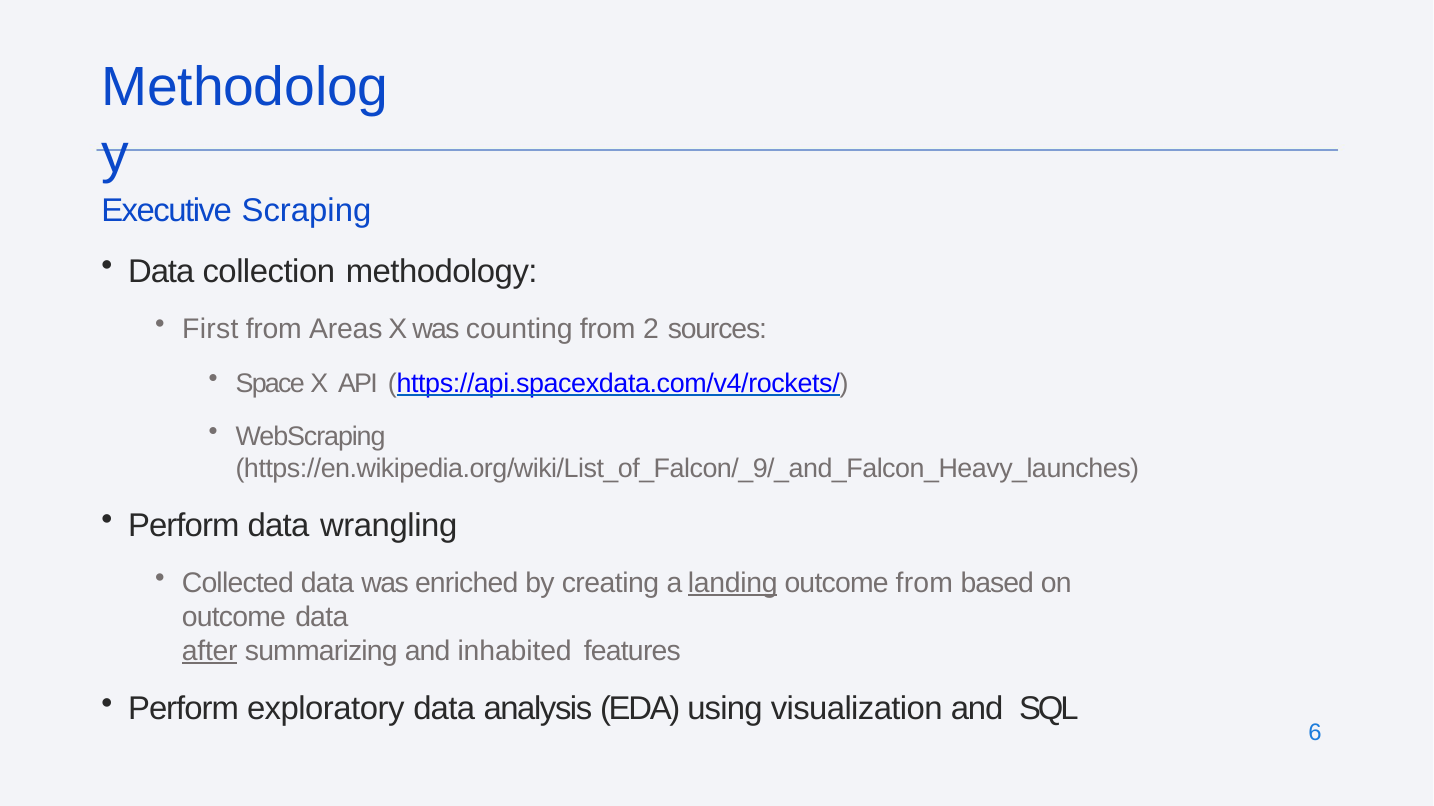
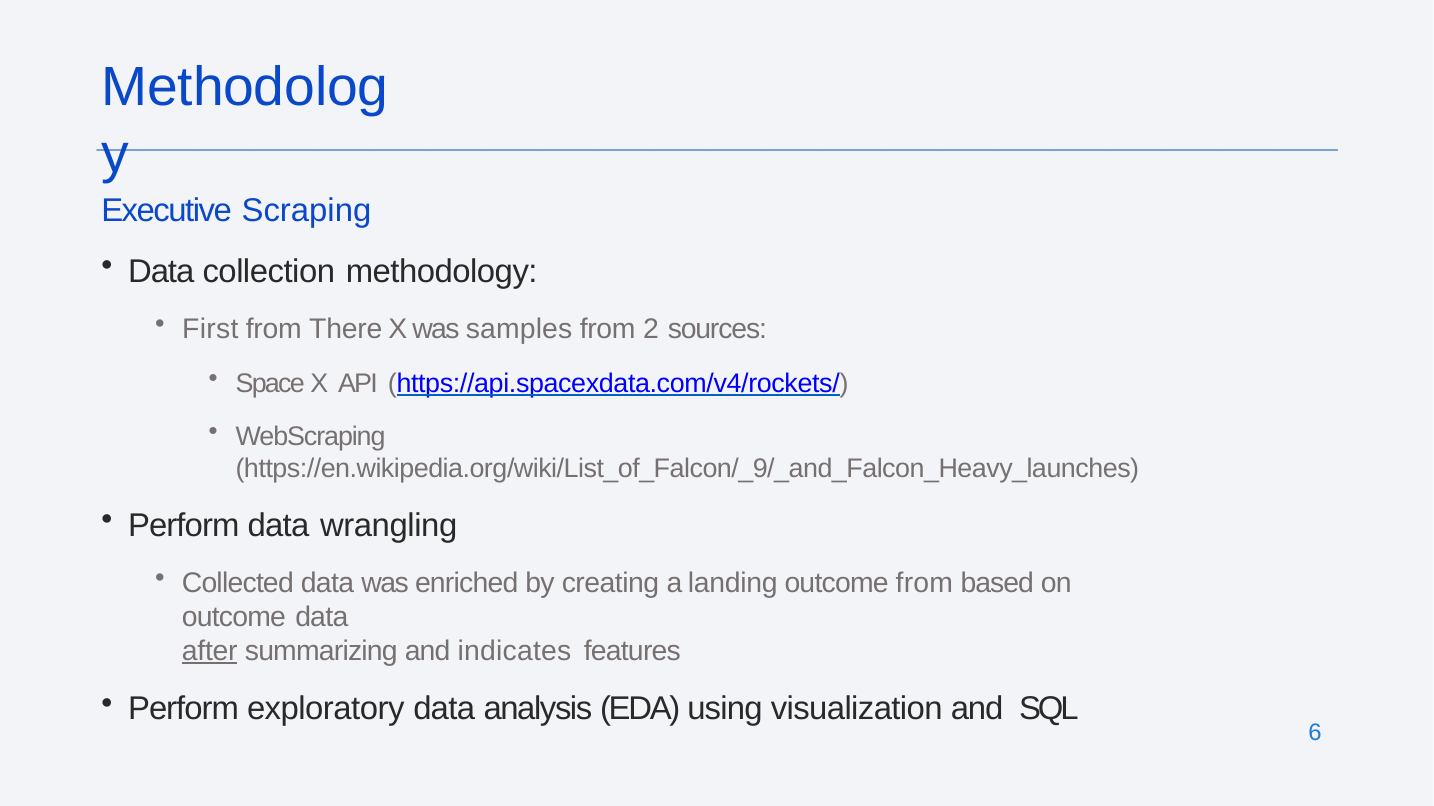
Areas: Areas -> There (346, 329)
counting: counting -> samples (519, 329)
landing underline: present -> none (733, 583)
inhabited: inhabited -> indicates (514, 651)
